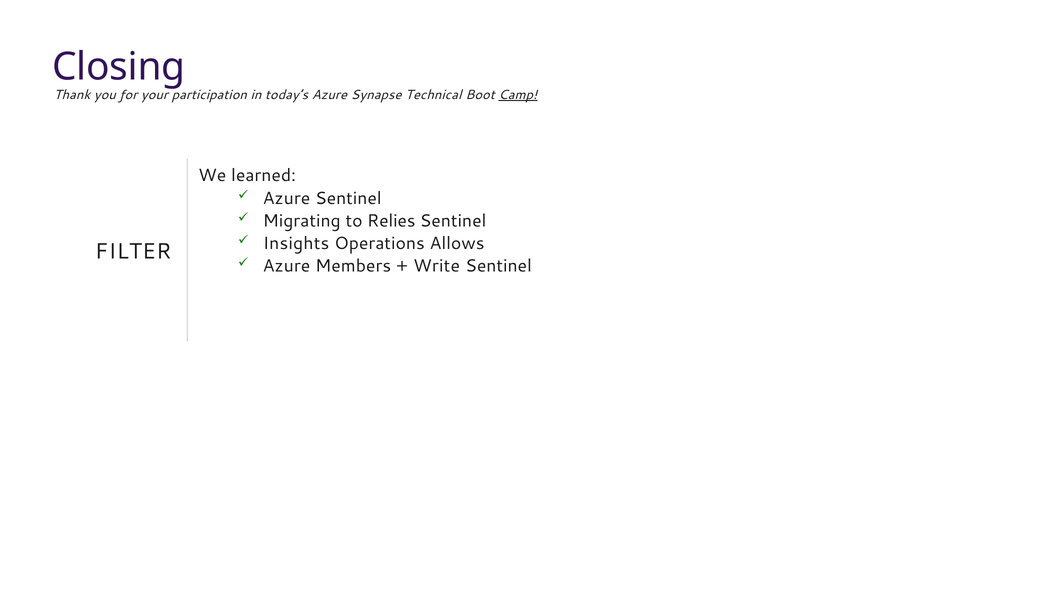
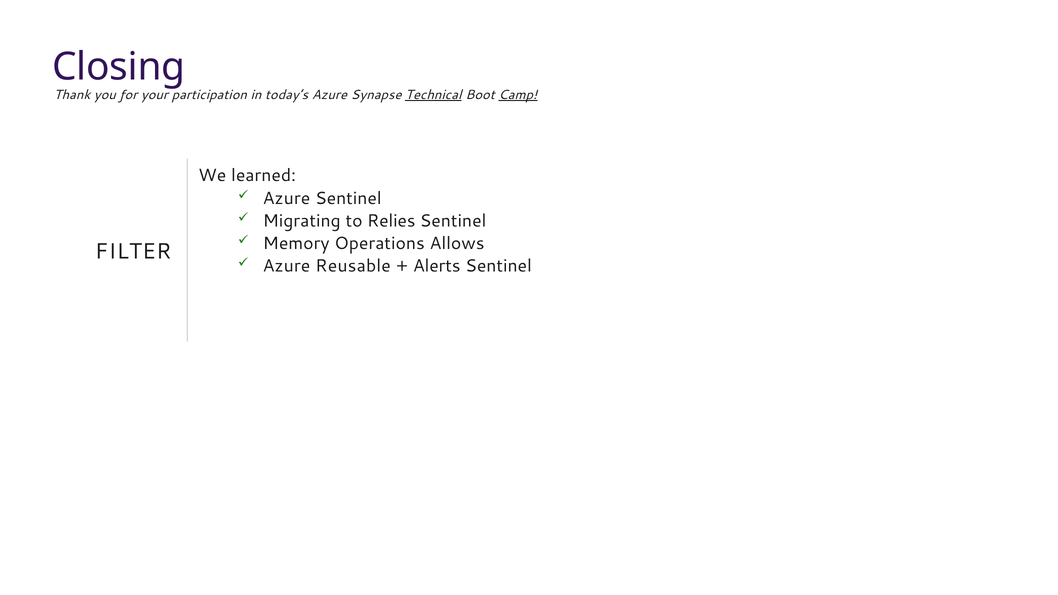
Technical underline: none -> present (433, 95)
Insights: Insights -> Memory (296, 244)
Members: Members -> Reusable (353, 266)
Write: Write -> Alerts (437, 266)
